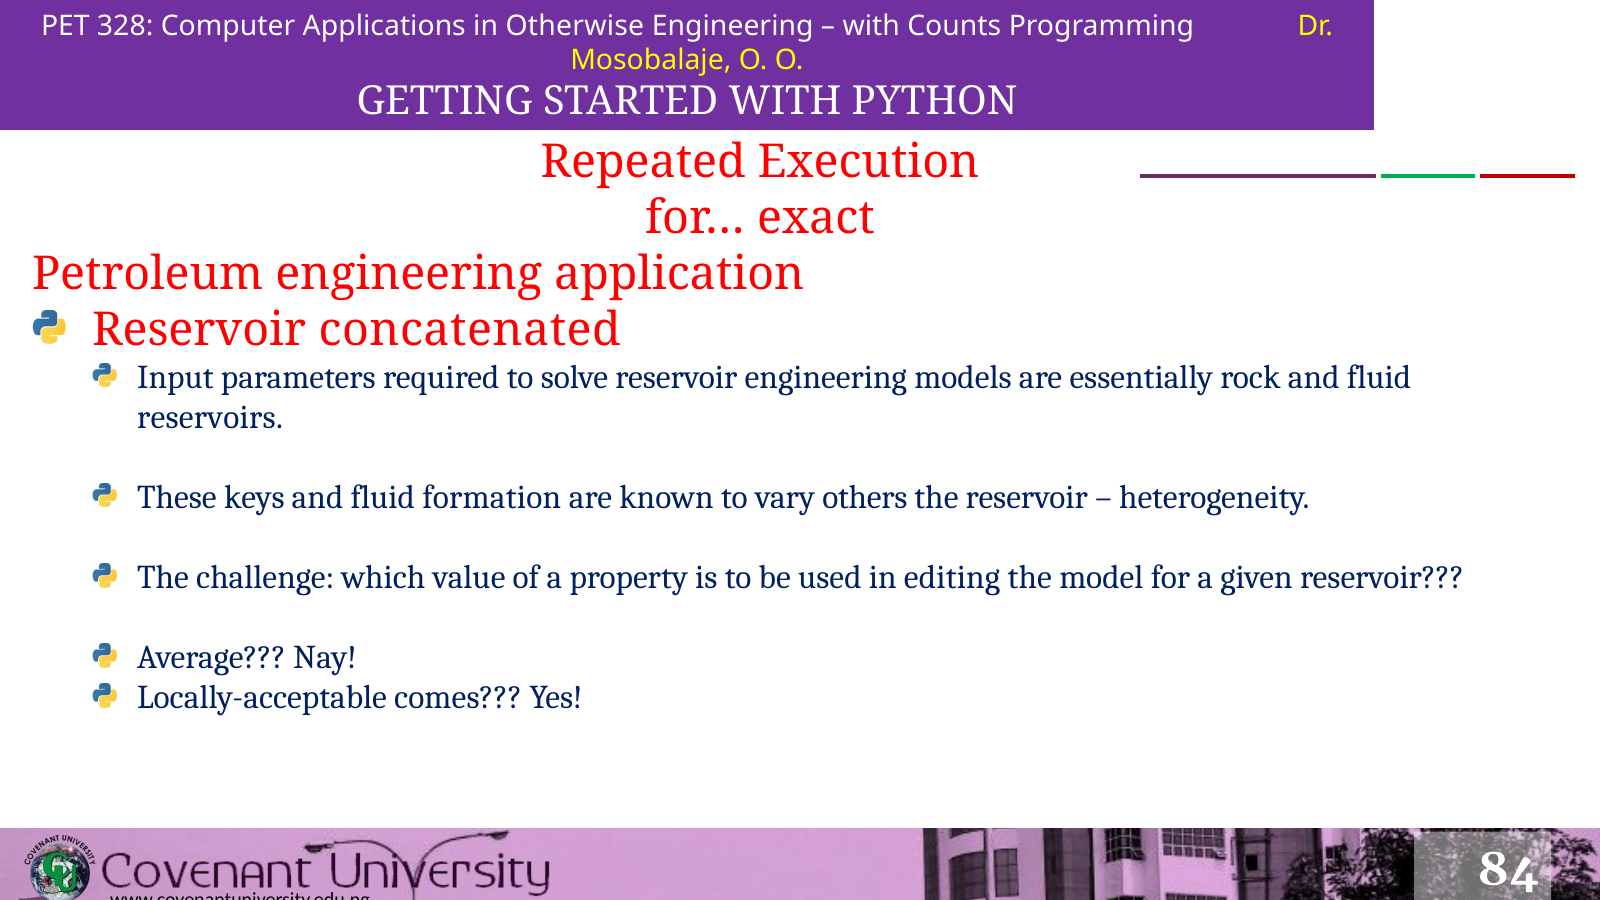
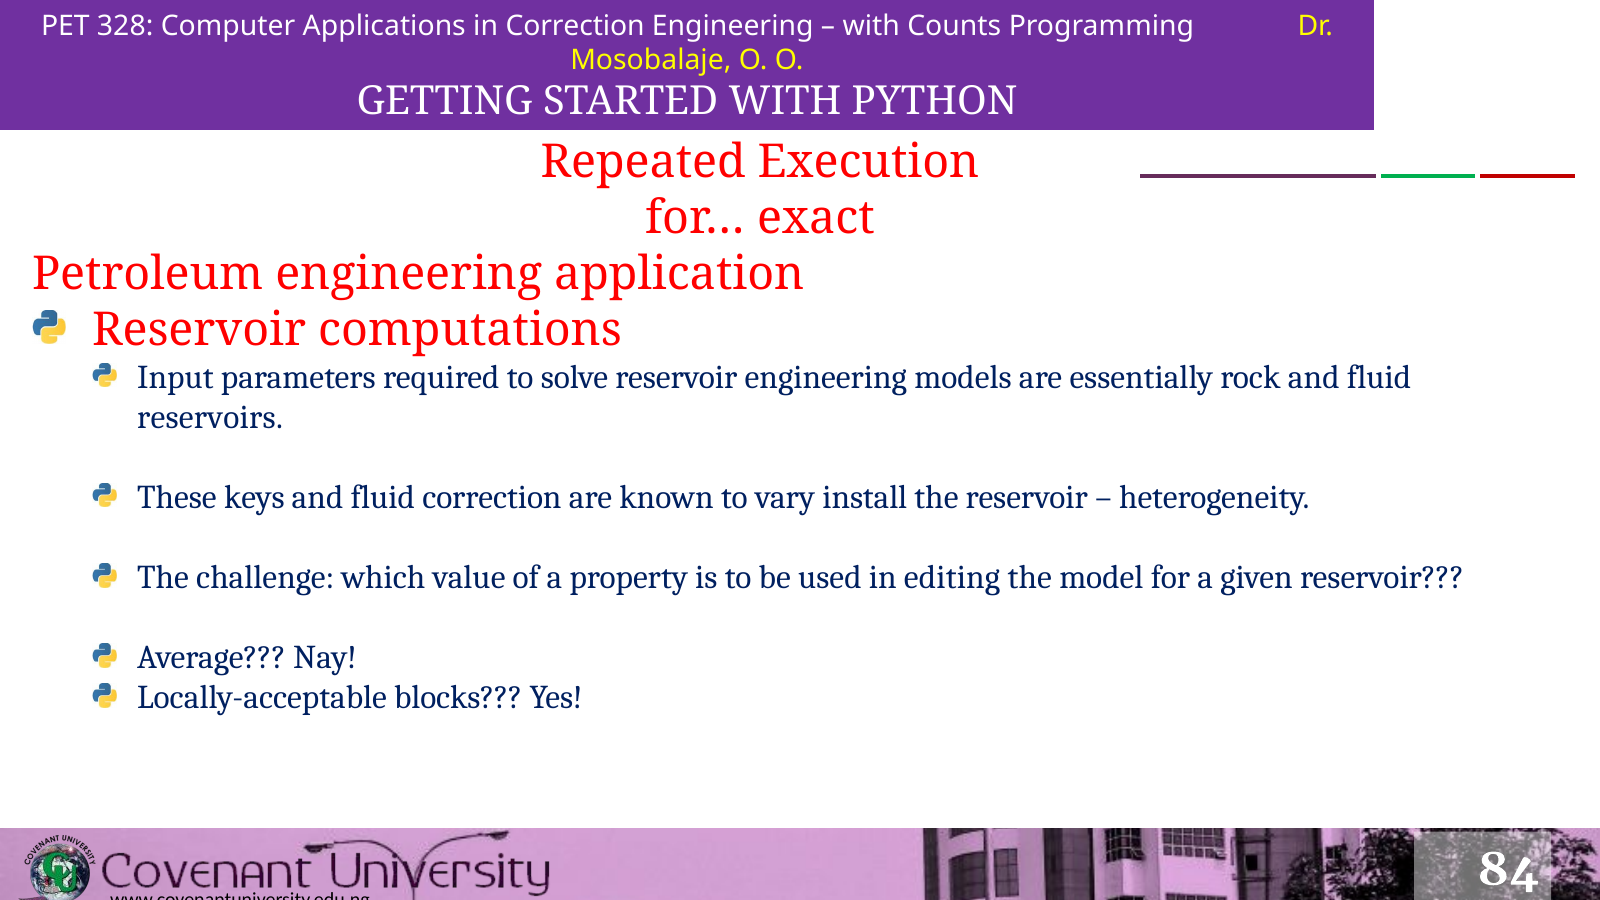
in Otherwise: Otherwise -> Correction (575, 26)
concatenated: concatenated -> computations (470, 330)
fluid formation: formation -> correction (492, 498)
others: others -> install (865, 498)
comes: comes -> blocks (458, 698)
